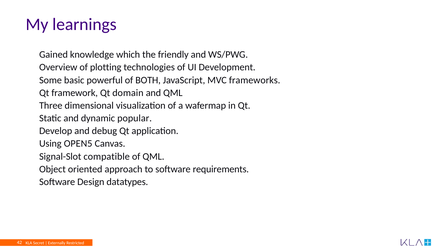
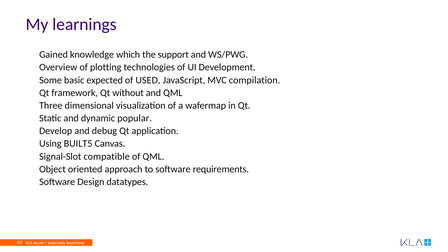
friendly: friendly -> support (173, 55)
powerful: powerful -> expected (105, 80)
BOTH: BOTH -> USED (148, 80)
frameworks: frameworks -> compilation (255, 80)
domain: domain -> without (128, 93)
OPEN5: OPEN5 -> BUILT5 (78, 144)
